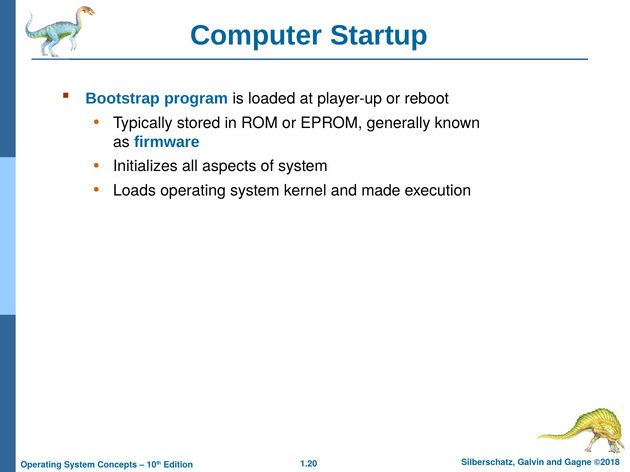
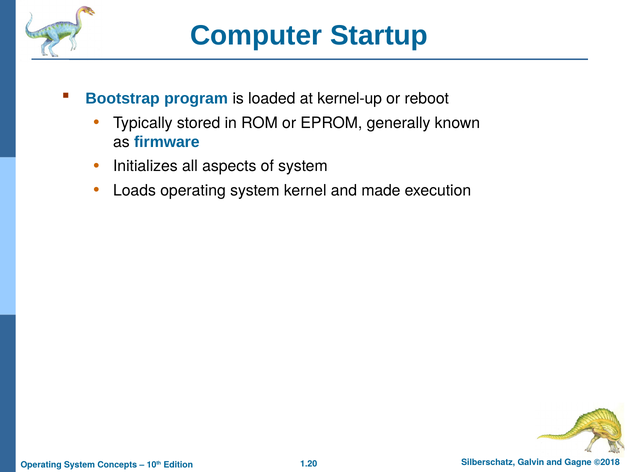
player-up: player-up -> kernel-up (350, 99)
